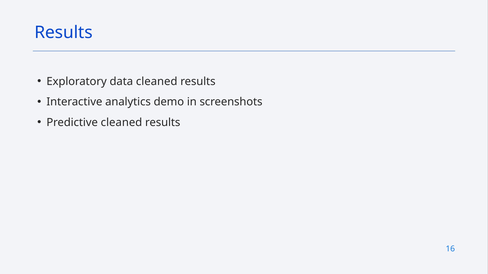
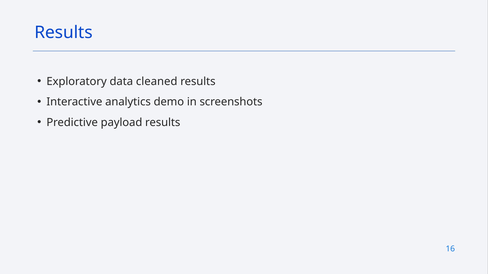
Predictive cleaned: cleaned -> payload (122, 123)
